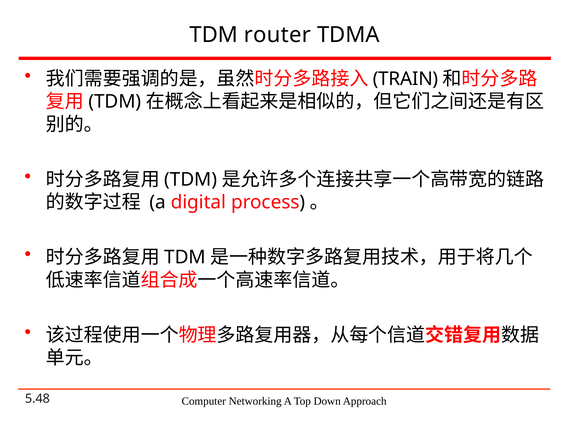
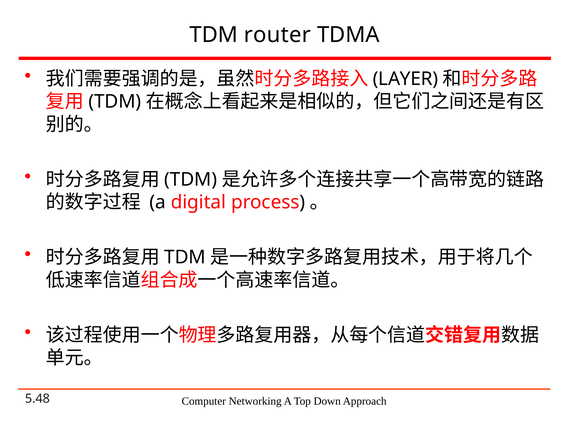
TRAIN: TRAIN -> LAYER (405, 79)
